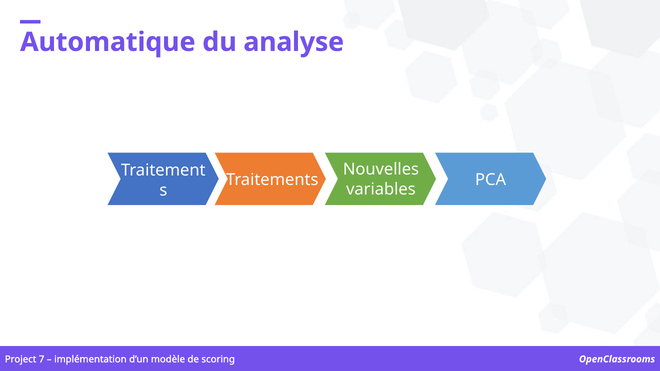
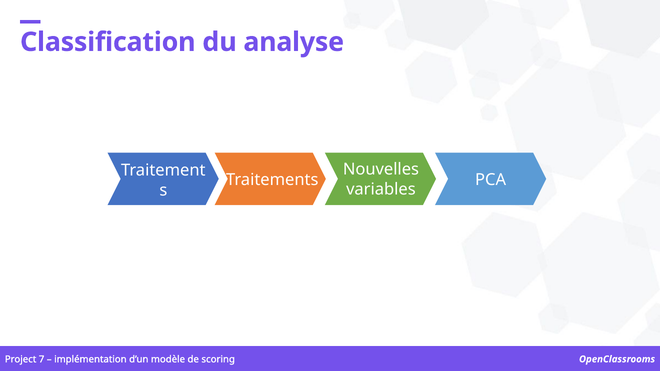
Automatique: Automatique -> Classification (108, 42)
